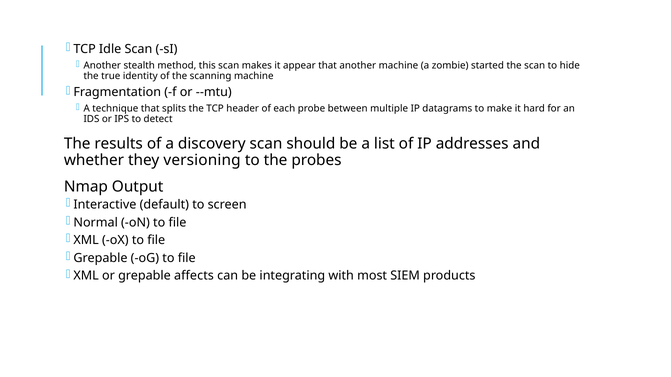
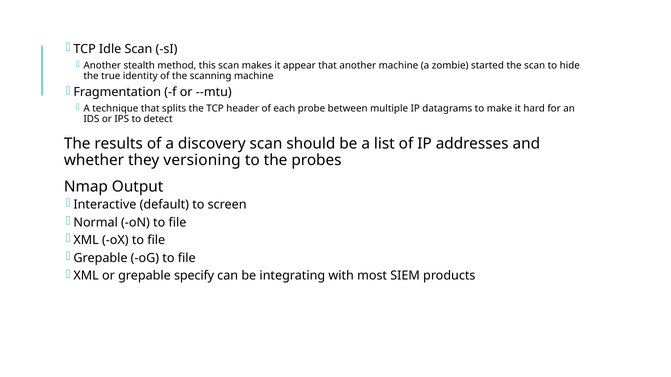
affects: affects -> specify (194, 276)
